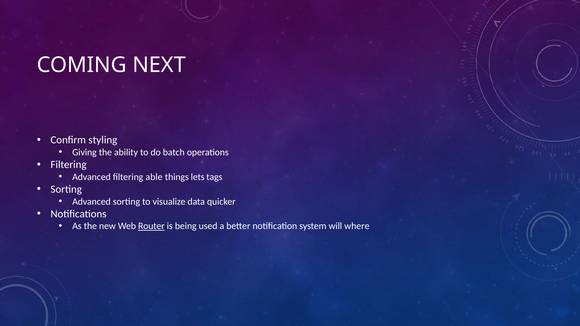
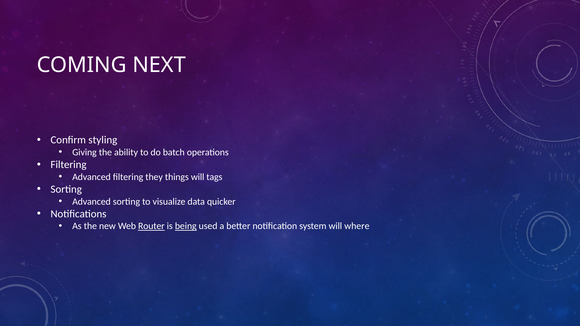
able: able -> they (154, 177)
things lets: lets -> will (198, 177)
being underline: none -> present (186, 226)
